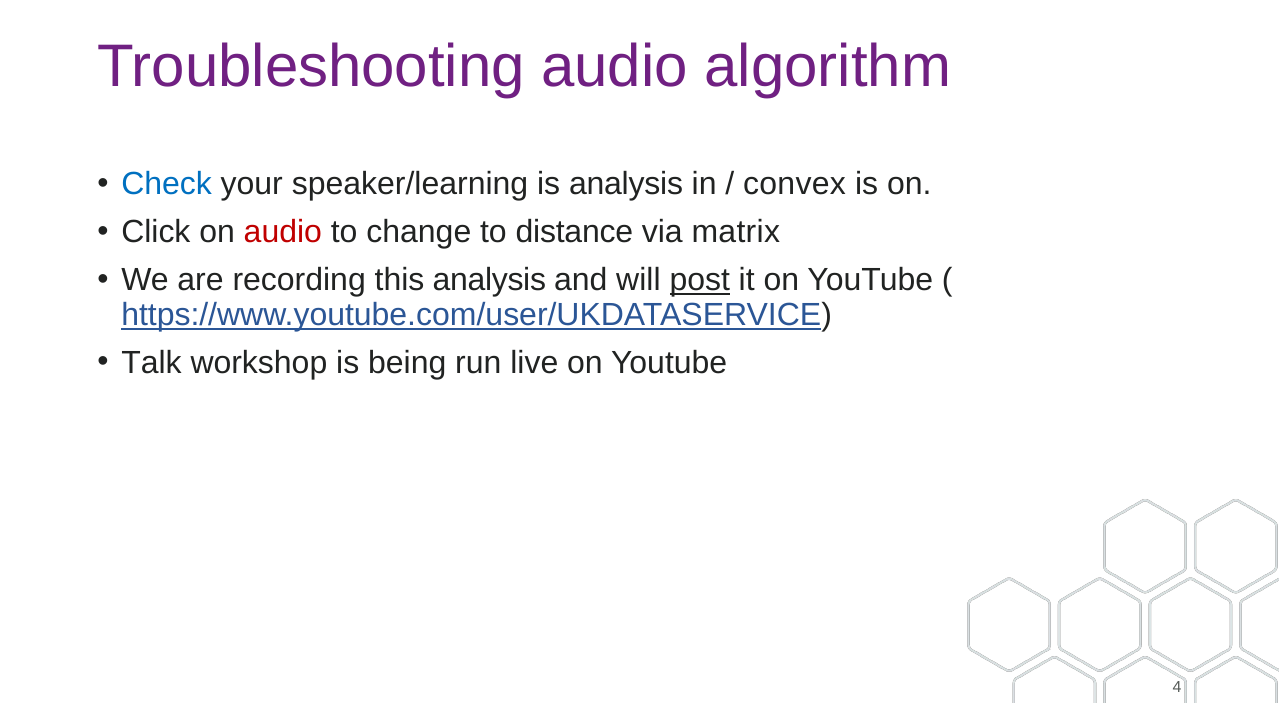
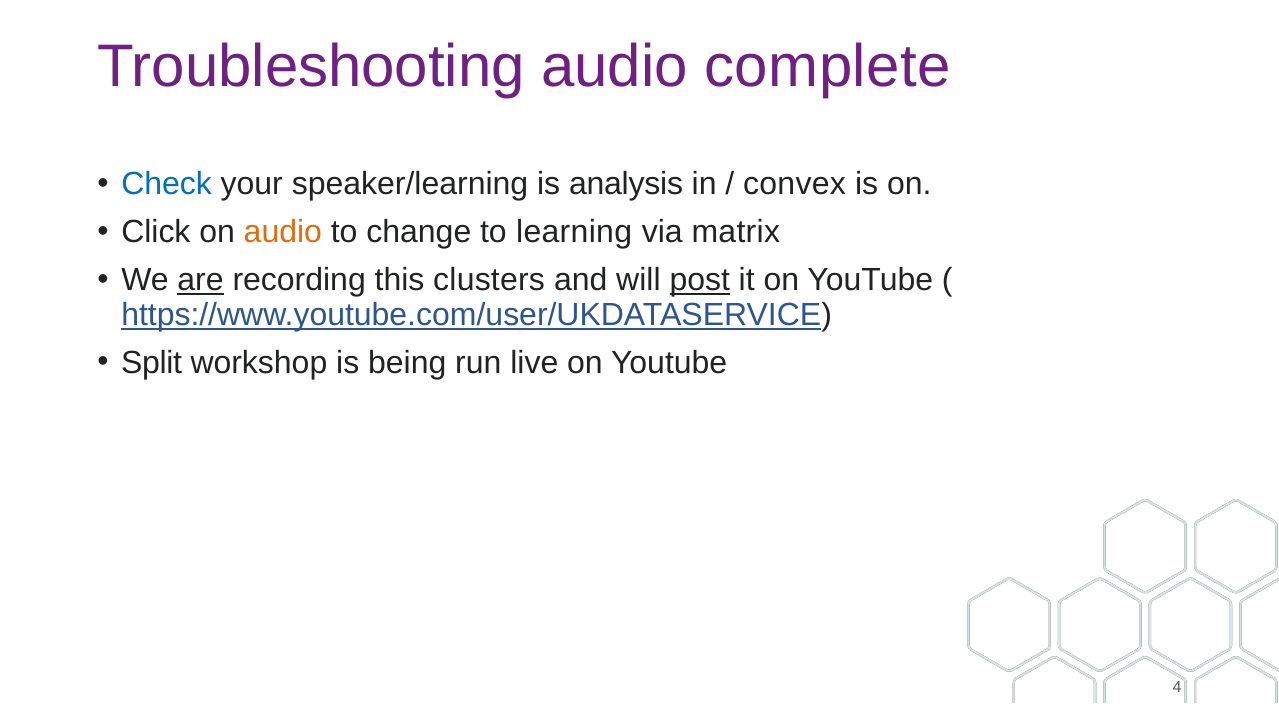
algorithm: algorithm -> complete (828, 67)
audio colour: red -> orange (283, 232)
distance: distance -> learning (574, 232)
are underline: none -> present (201, 280)
this analysis: analysis -> clusters (489, 280)
Talk: Talk -> Split (152, 362)
